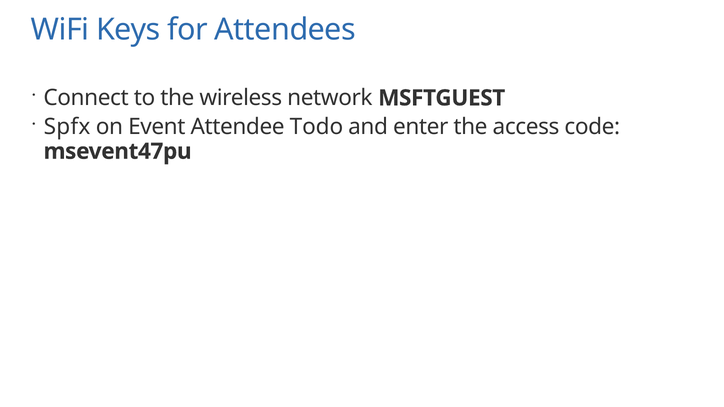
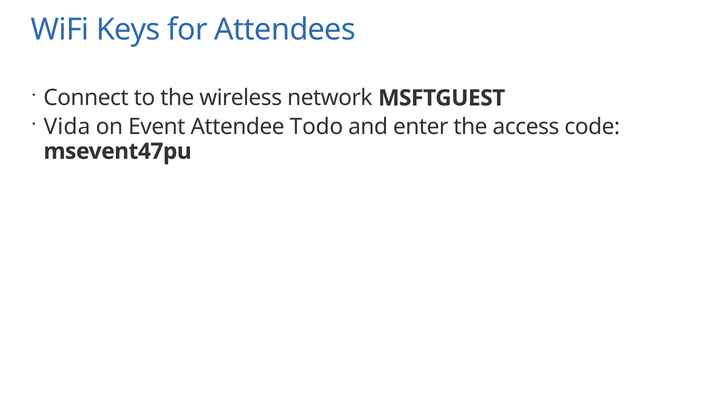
Spfx: Spfx -> Vida (67, 127)
